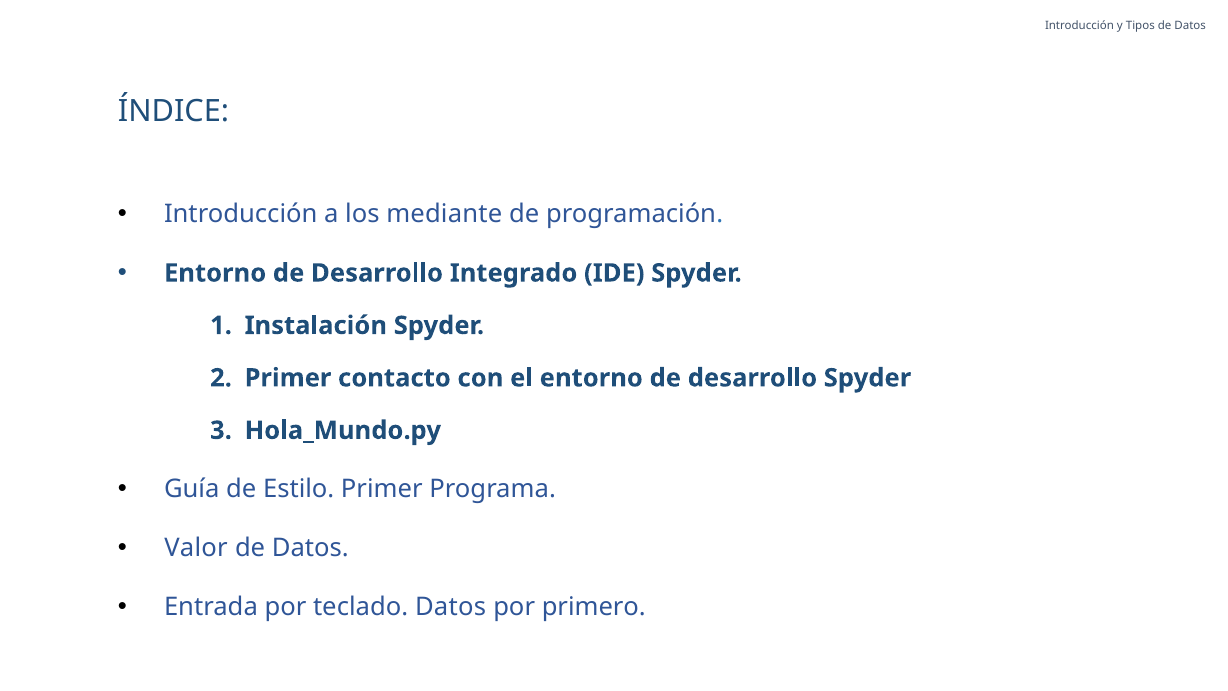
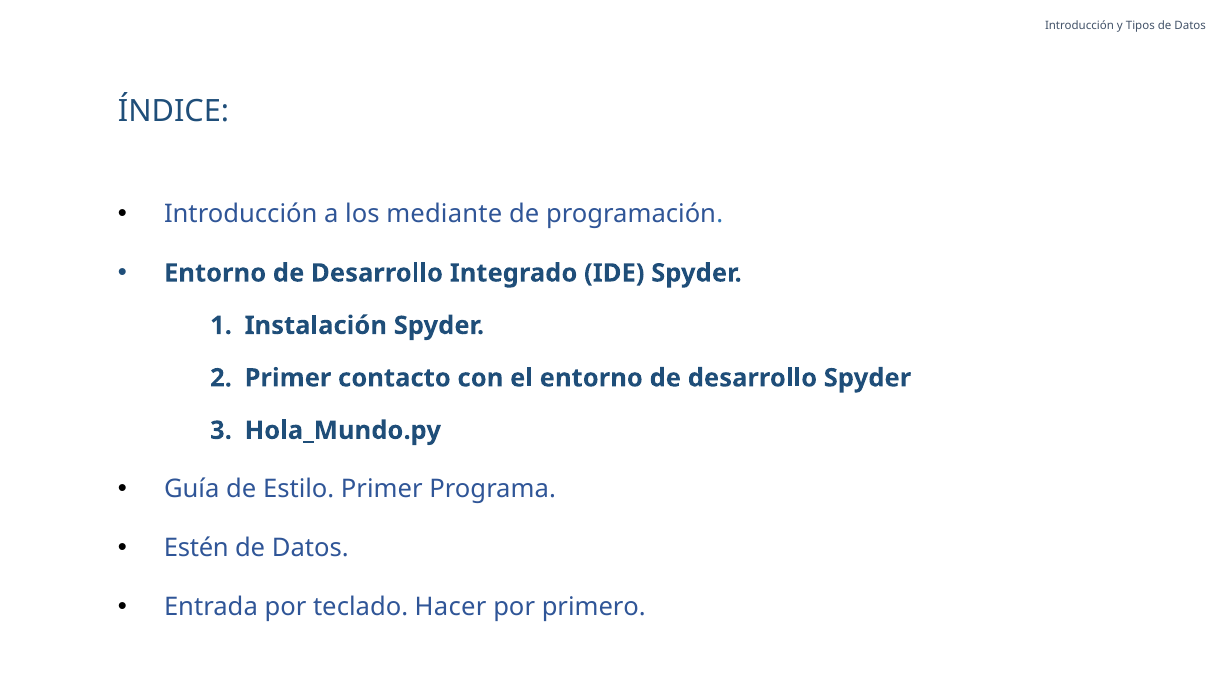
Valor: Valor -> Estén (196, 548)
teclado Datos: Datos -> Hacer (451, 607)
